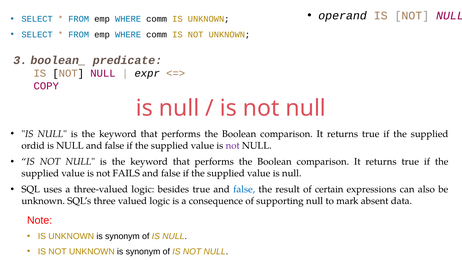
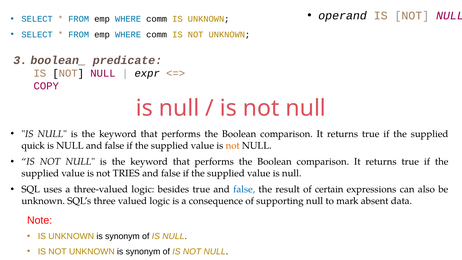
ordid: ordid -> quick (33, 146)
not colour: purple -> orange (233, 146)
FAILS: FAILS -> TRIES (126, 173)
